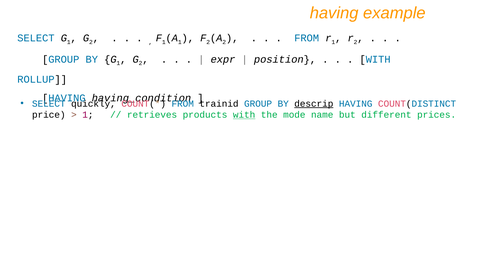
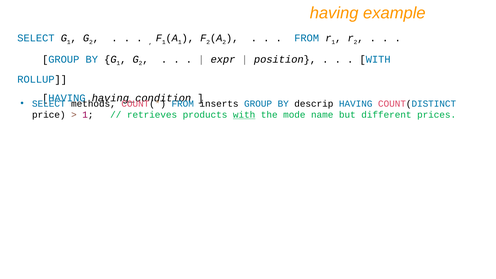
quickly: quickly -> methods (93, 104)
trainid: trainid -> inserts (219, 104)
descrip underline: present -> none (314, 104)
